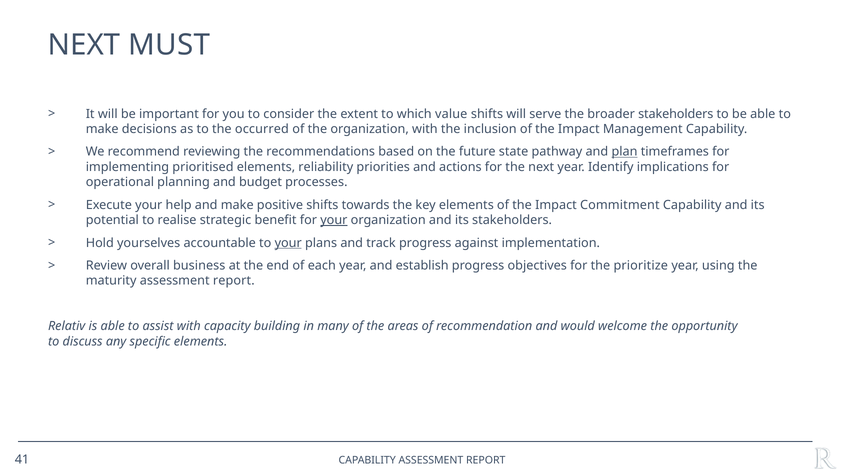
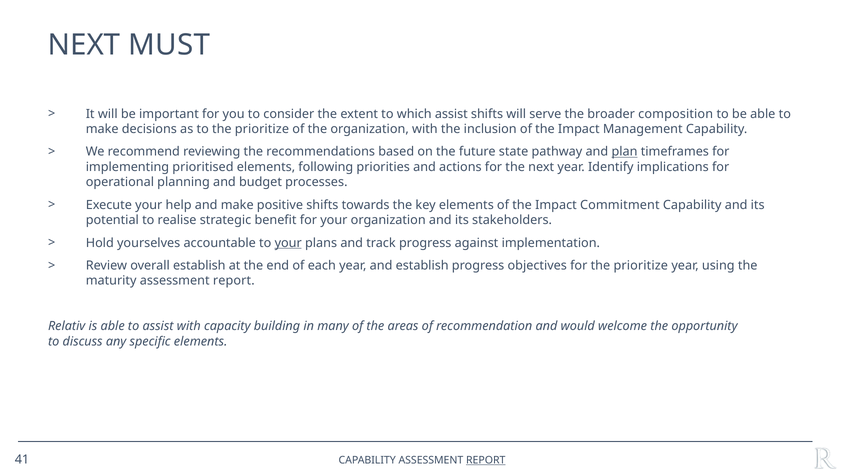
which value: value -> assist (451, 114)
broader stakeholders: stakeholders -> composition (676, 114)
to the occurred: occurred -> prioritize (262, 129)
reliability: reliability -> following (326, 167)
your underline: present -> none (334, 220)
overall business: business -> establish (199, 265)
REPORT underline: none -> present (486, 460)
